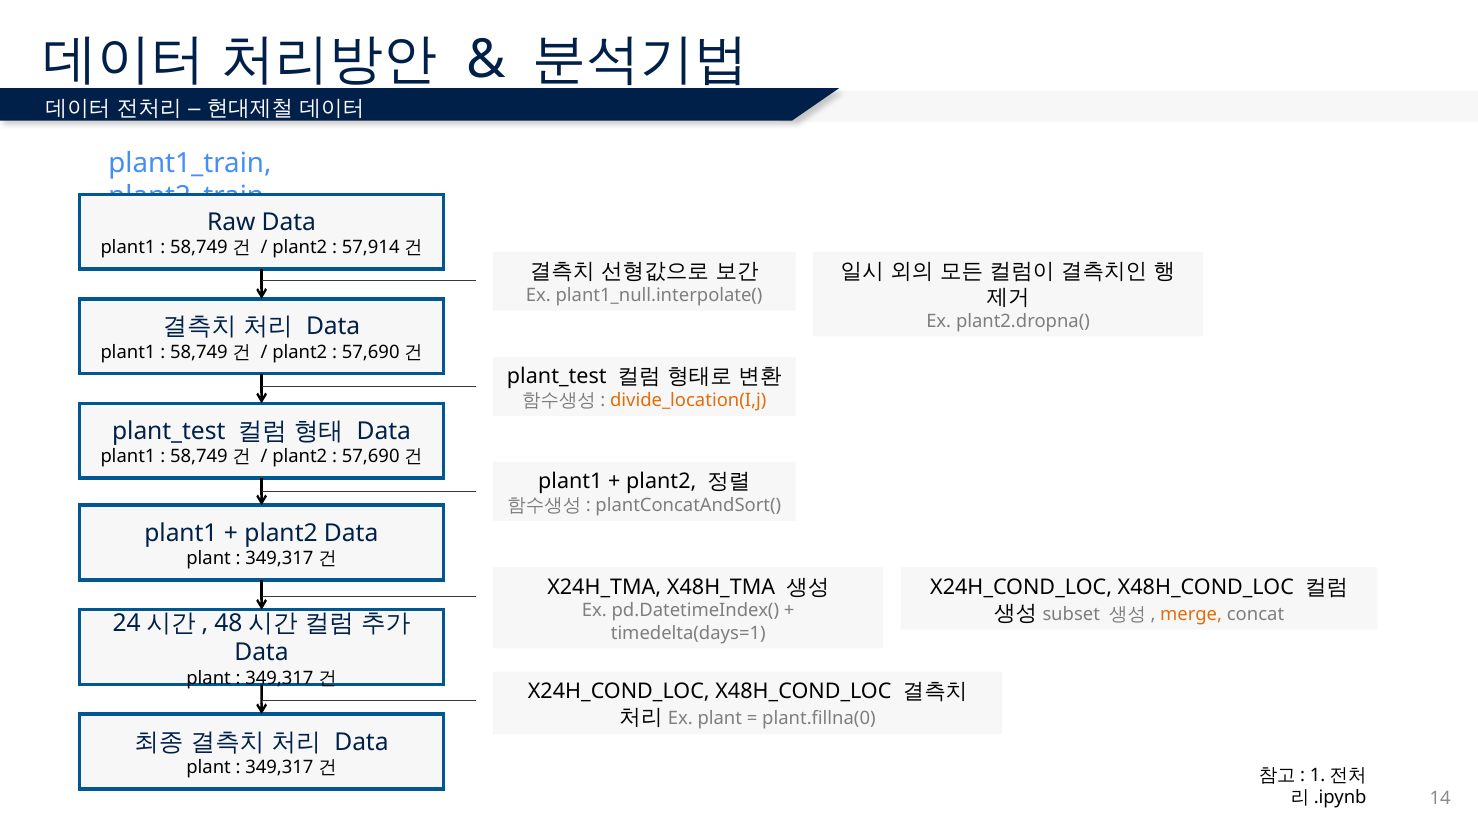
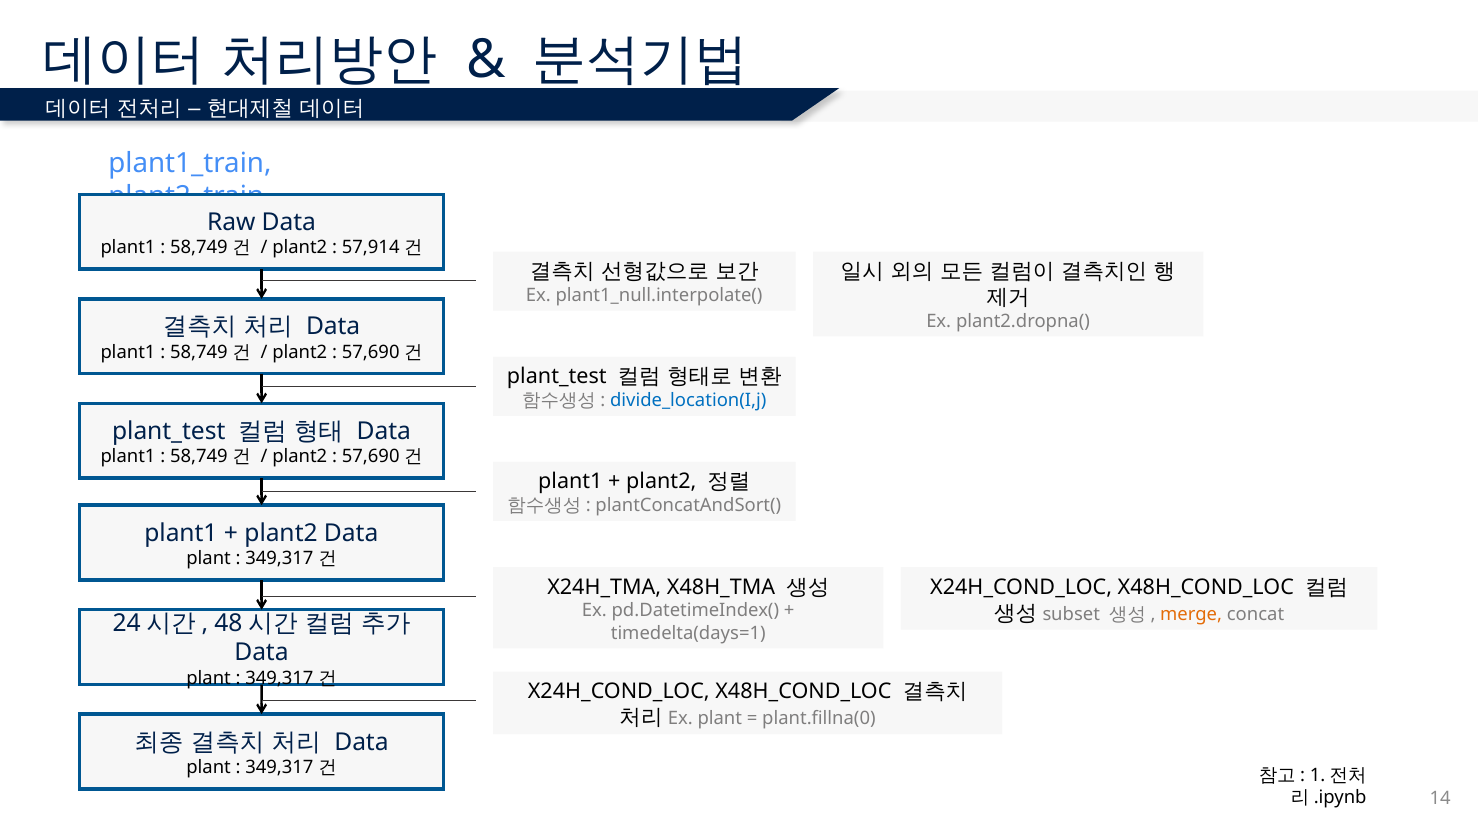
divide_location(I,j colour: orange -> blue (688, 400)
